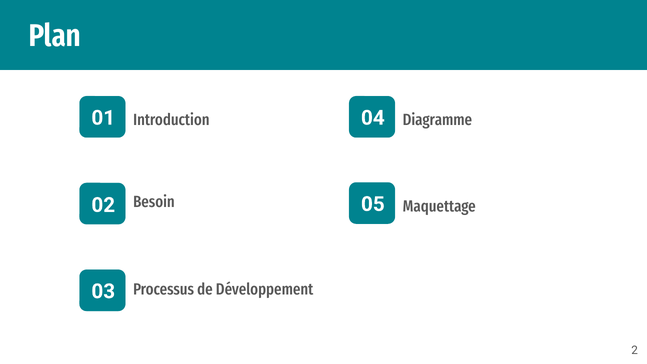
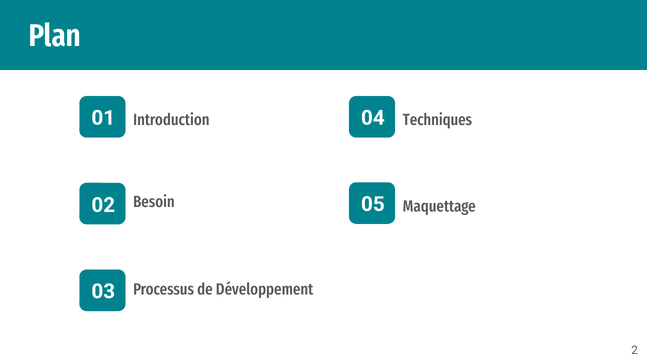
Diagramme: Diagramme -> Techniques (437, 120)
